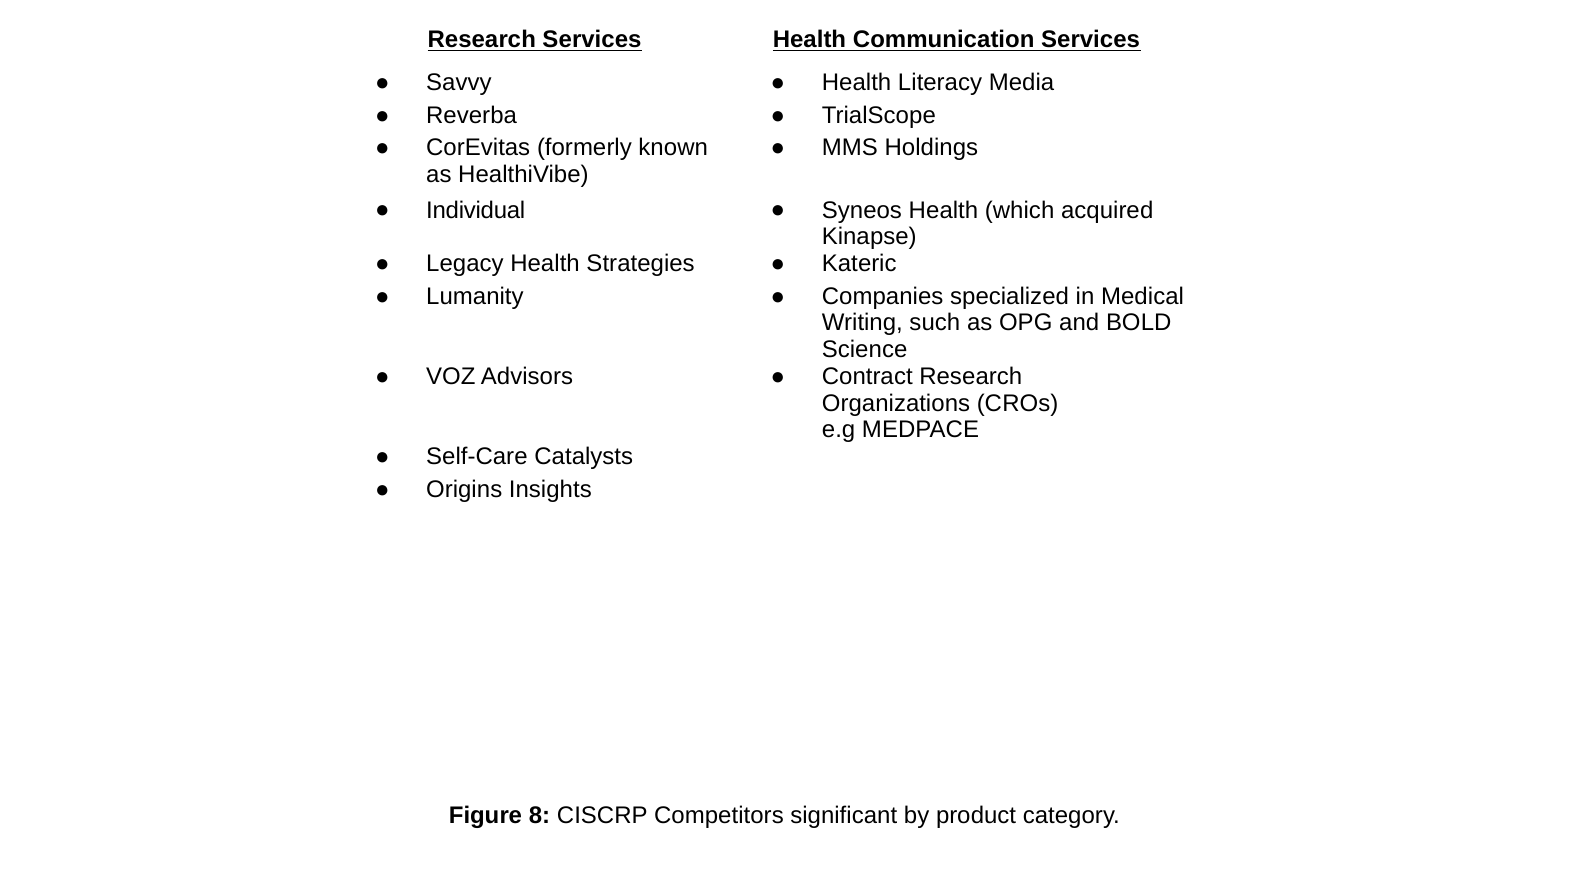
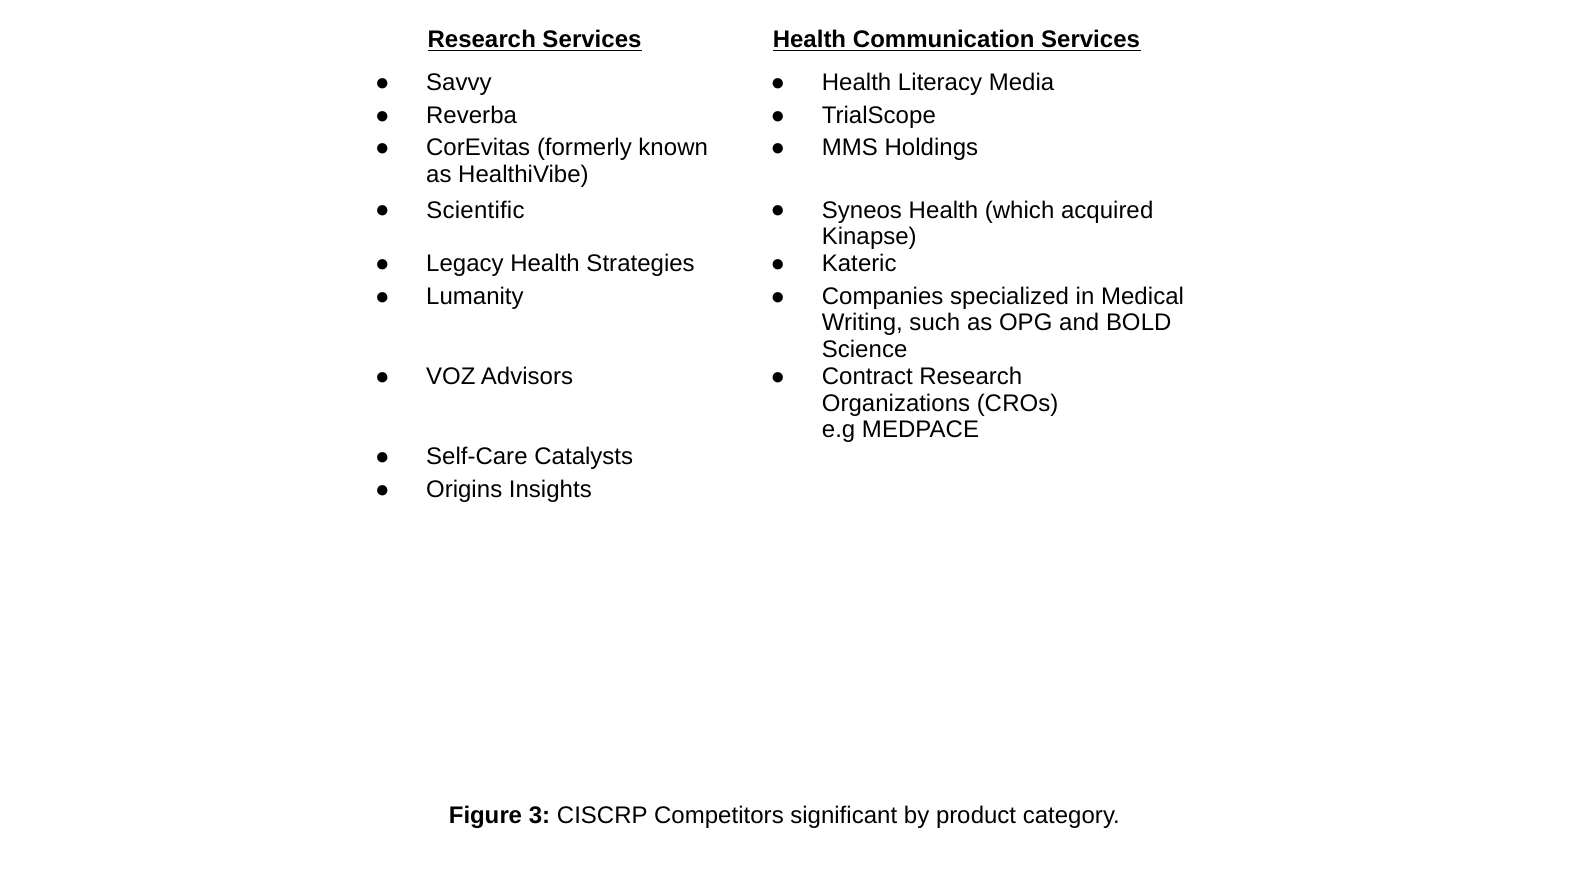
Individual: Individual -> Scientific (476, 210)
8: 8 -> 3 (539, 816)
